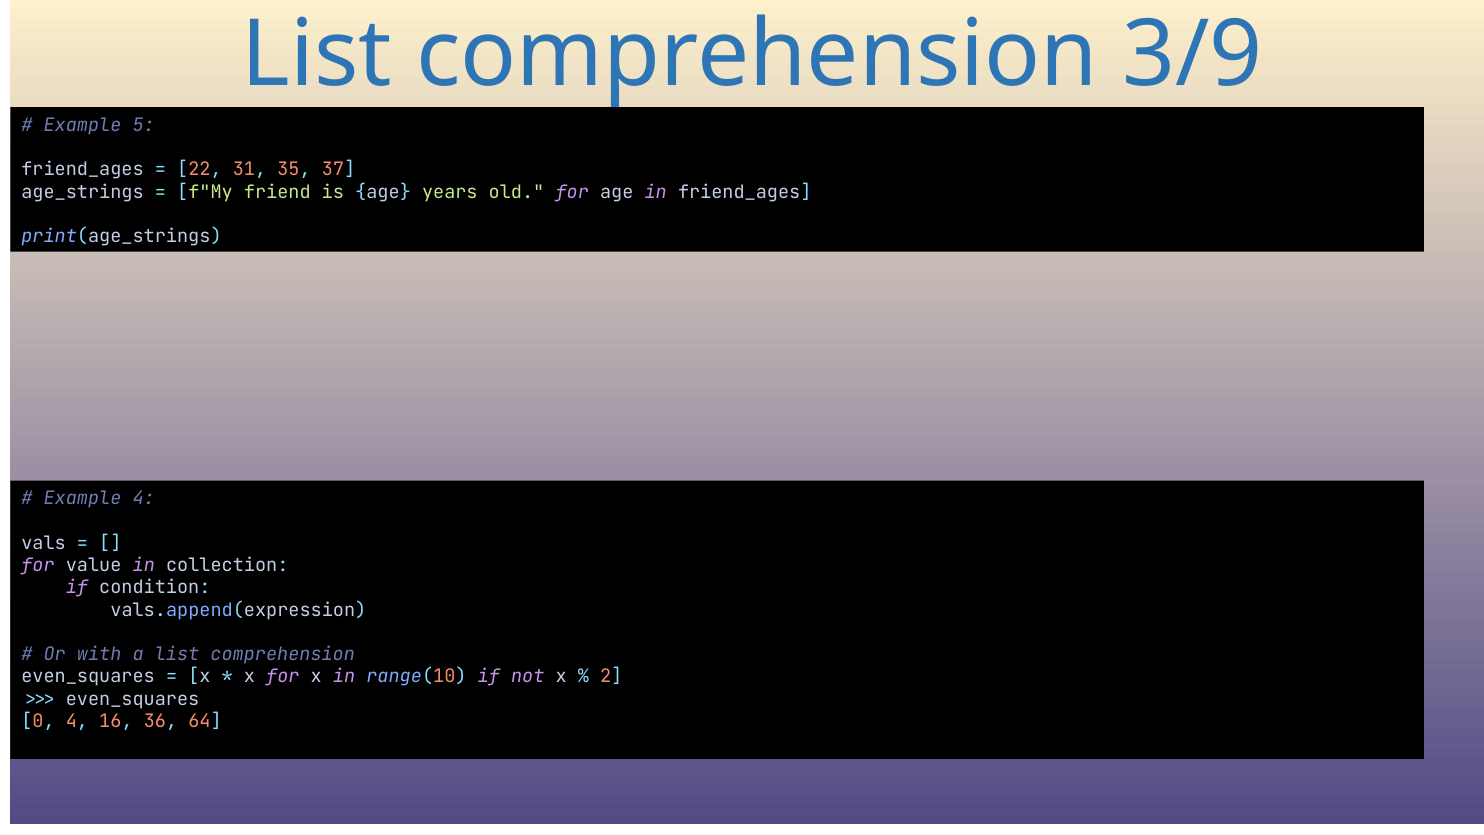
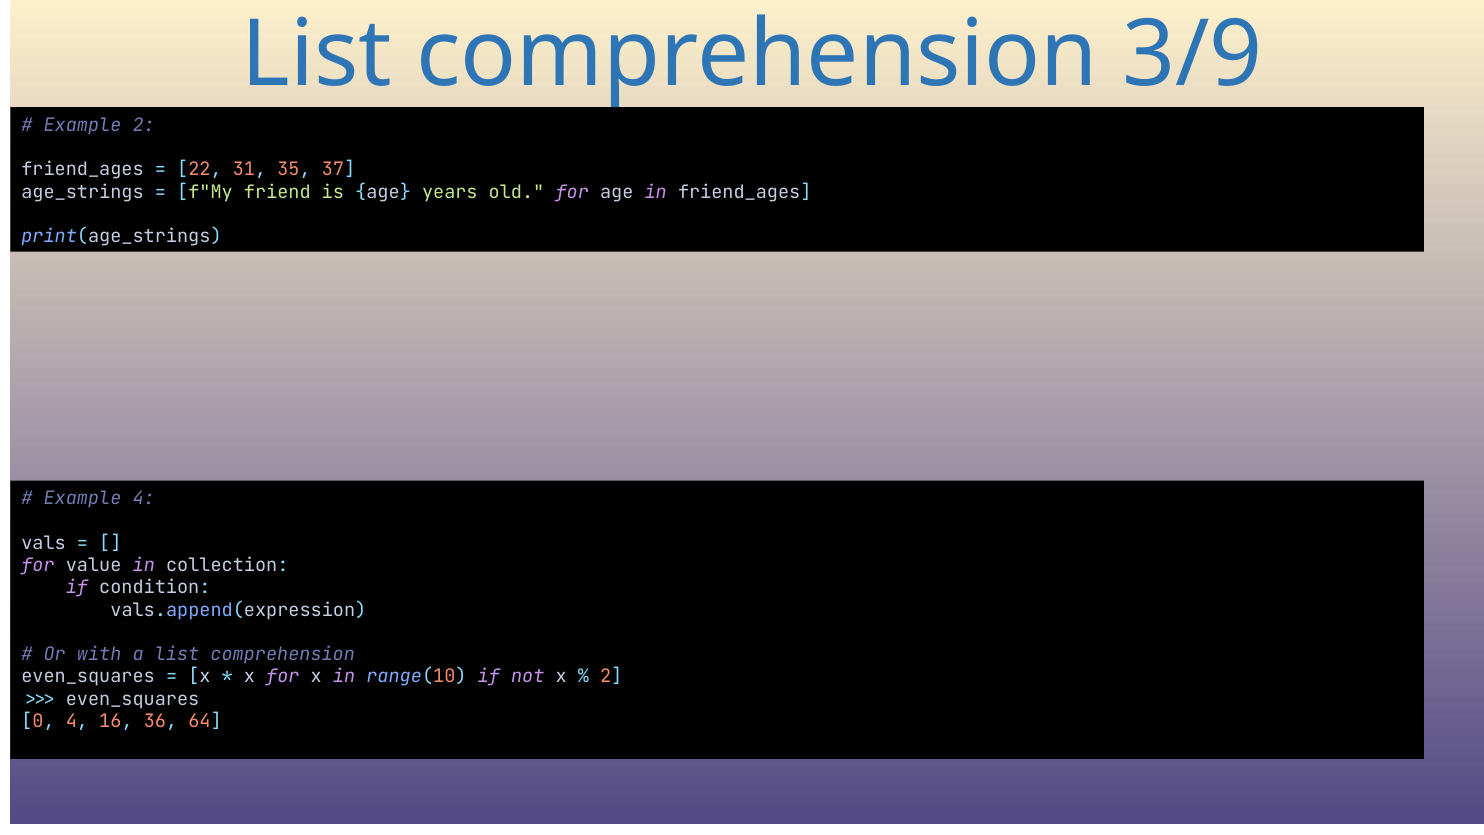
Example 5: 5 -> 2 (144, 125)
